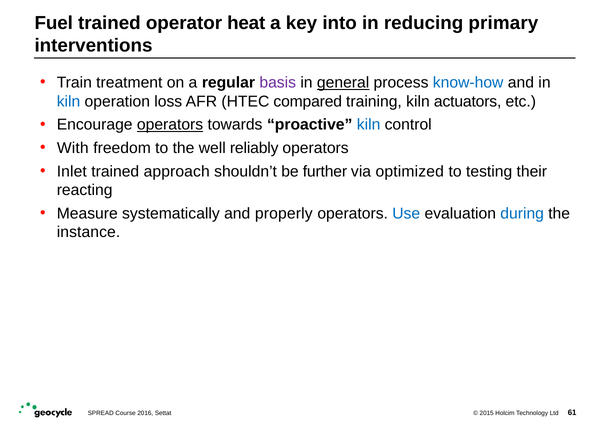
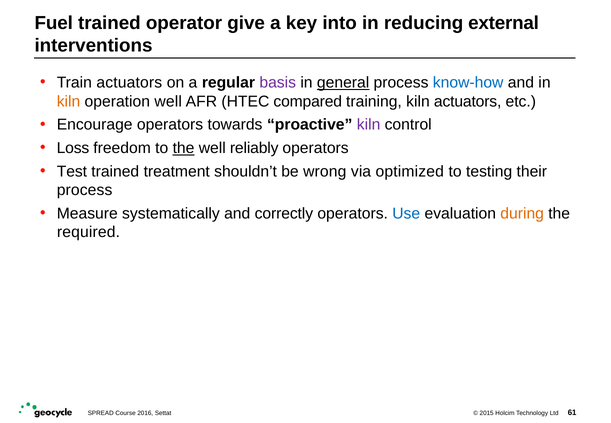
heat: heat -> give (246, 23)
primary: primary -> external (504, 23)
Train treatment: treatment -> actuators (129, 83)
kiln colour: blue -> orange (69, 101)
operation loss: loss -> well (168, 101)
operators underline: present -> none (170, 125)
kiln colour: blue -> purple (369, 125)
With: With -> Loss (73, 148)
the underline: none -> present (184, 148)
Inlet: Inlet -> Test (72, 171)
approach: approach -> treatment (177, 171)
further: further -> wrong (325, 171)
reacting: reacting -> process (85, 190)
properly: properly -> correctly (284, 213)
during colour: blue -> orange (522, 213)
instance: instance -> required (88, 232)
